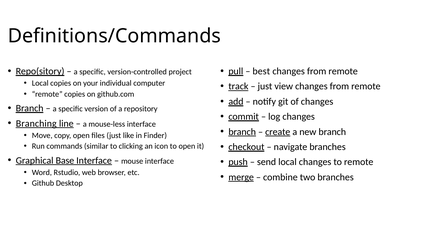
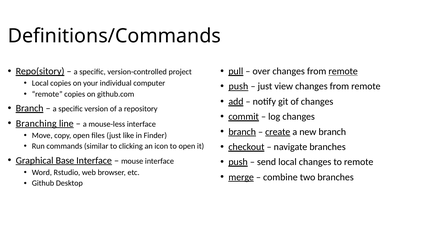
best: best -> over (261, 71)
remote underline: none -> present (343, 71)
track: track -> push (238, 86)
